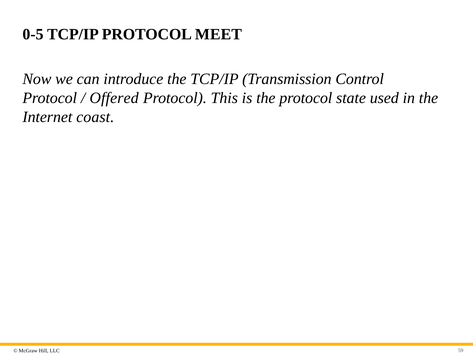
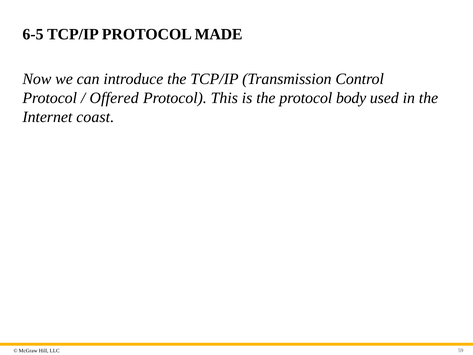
0-5: 0-5 -> 6-5 (33, 34)
MEET: MEET -> MADE (219, 34)
state: state -> body (351, 98)
